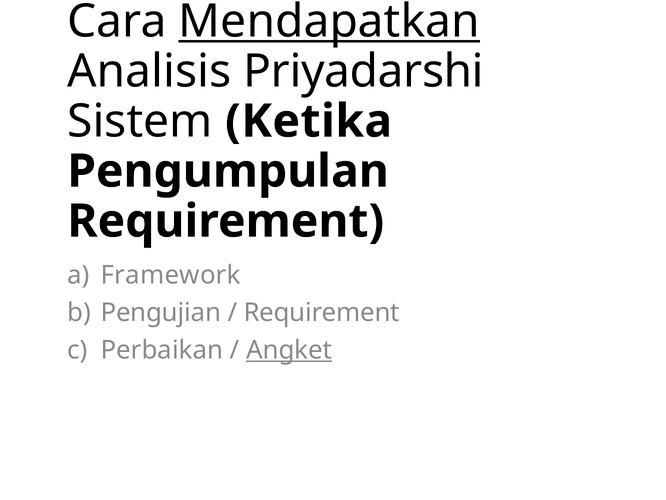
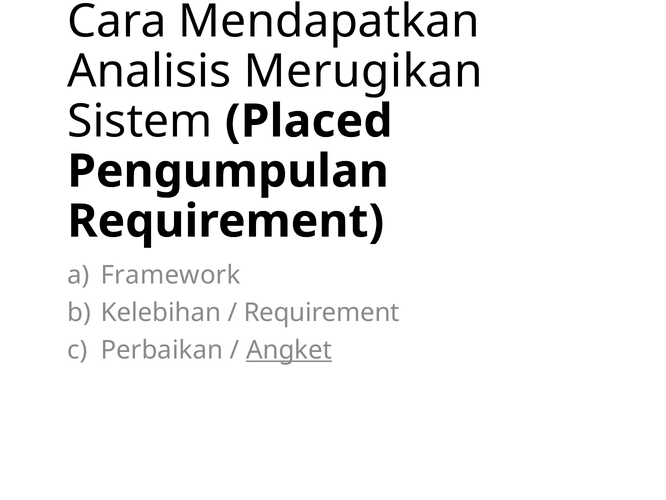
Mendapatkan underline: present -> none (329, 21)
Priyadarshi: Priyadarshi -> Merugikan (363, 71)
Ketika: Ketika -> Placed (309, 121)
Pengujian: Pengujian -> Kelebihan (161, 312)
